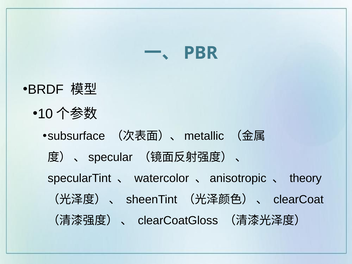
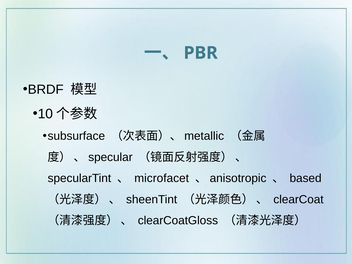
watercolor: watercolor -> microfacet (162, 178)
theory: theory -> based (306, 178)
